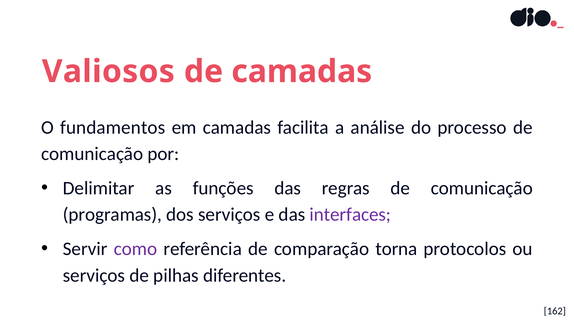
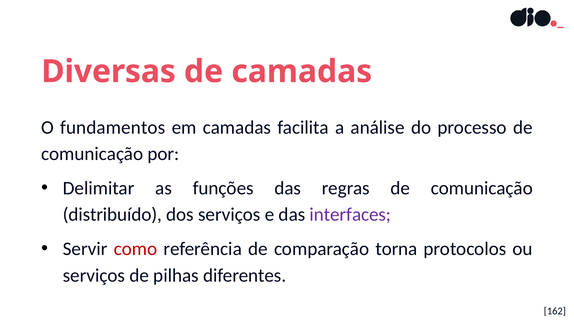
Valiosos: Valiosos -> Diversas (109, 72)
programas: programas -> distribuído (112, 214)
como colour: purple -> red (136, 249)
